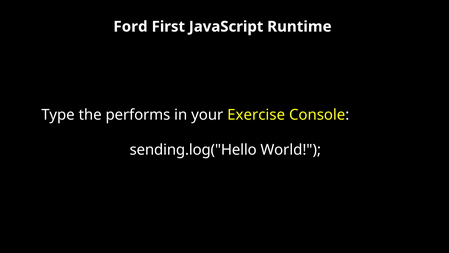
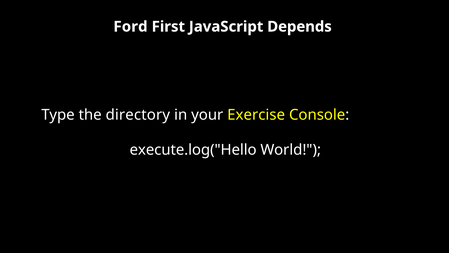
Runtime: Runtime -> Depends (299, 27)
performs: performs -> directory (138, 115)
sending.log("Hello: sending.log("Hello -> execute.log("Hello (193, 150)
